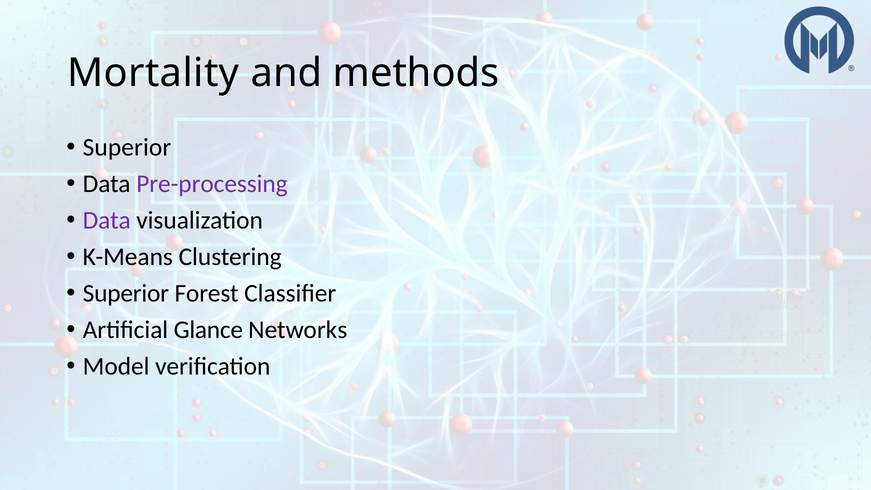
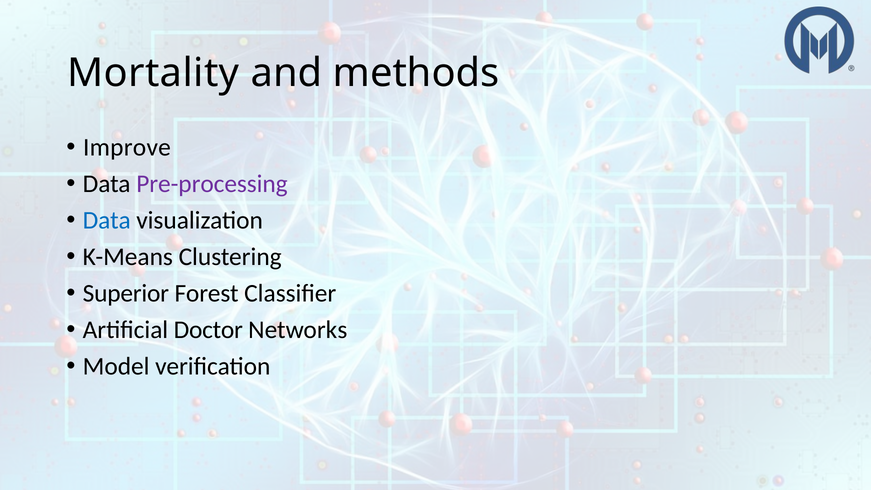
Superior: Superior -> Improve (127, 147)
Data colour: purple -> blue (107, 220)
Glance: Glance -> Doctor (208, 330)
